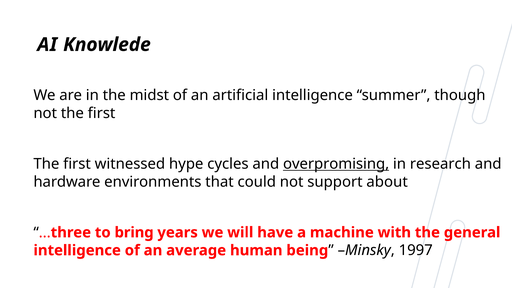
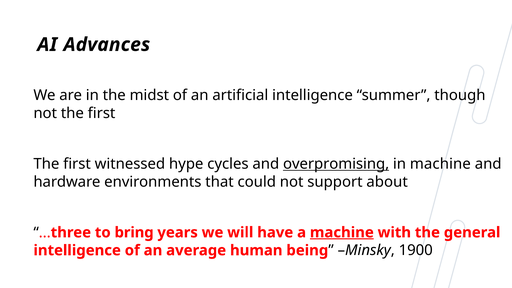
Knowlede: Knowlede -> Advances (107, 45)
in research: research -> machine (440, 164)
machine underline: none -> present (342, 232)
1997: 1997 -> 1900 (416, 250)
